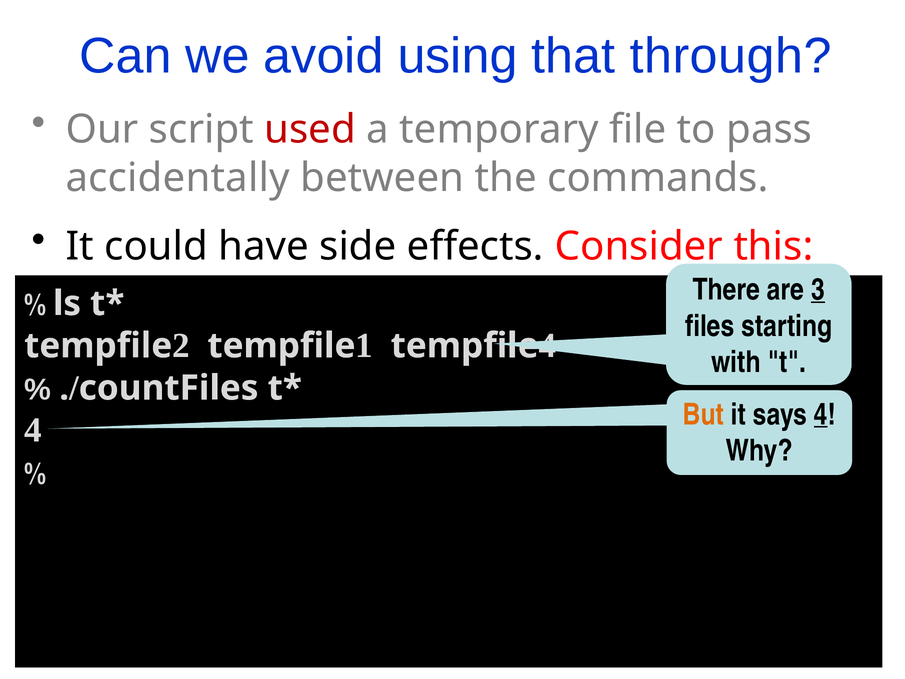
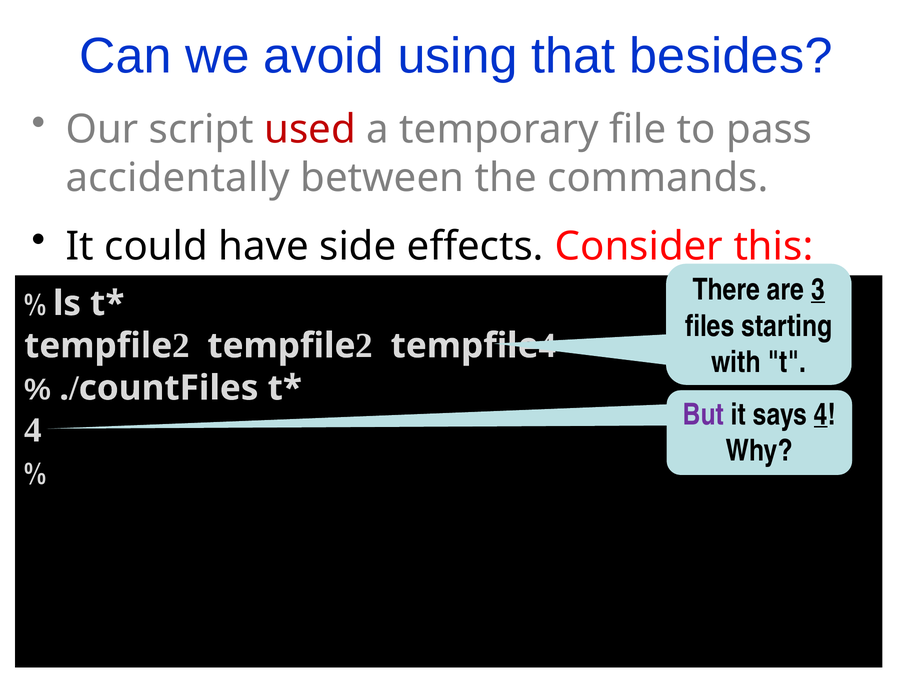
through: through -> besides (731, 56)
1: 1 -> 2 (364, 346)
But colour: orange -> purple (704, 414)
